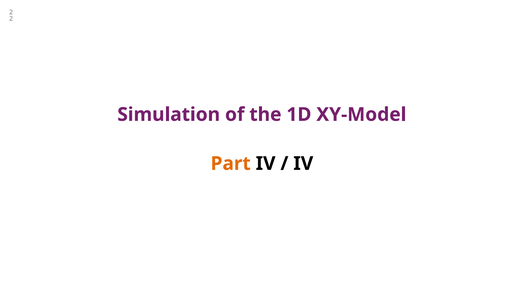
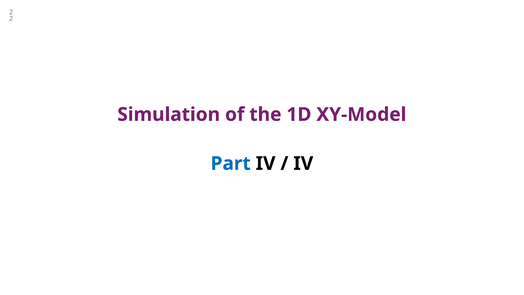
Part colour: orange -> blue (231, 163)
